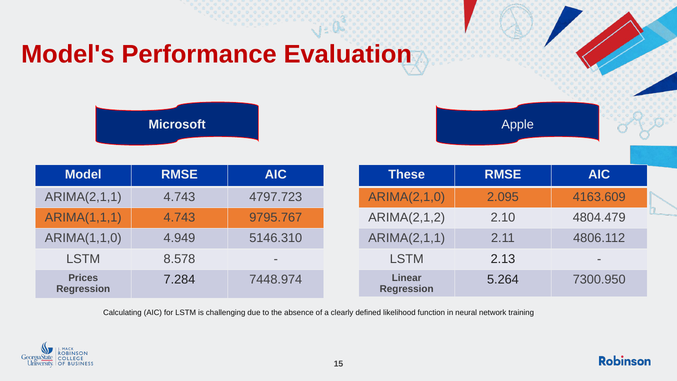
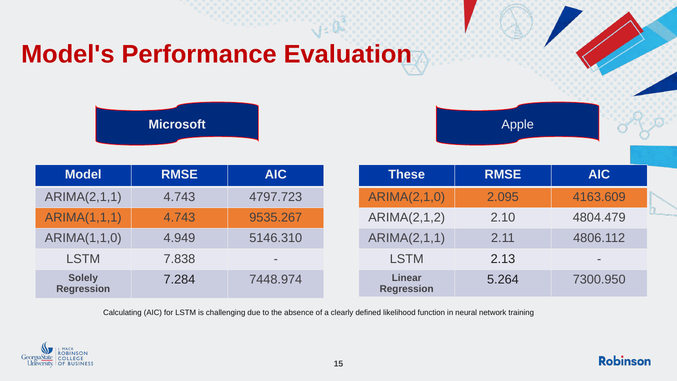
9795.767: 9795.767 -> 9535.267 (276, 218)
8.578: 8.578 -> 7.838 (179, 259)
Prices: Prices -> Solely (83, 278)
